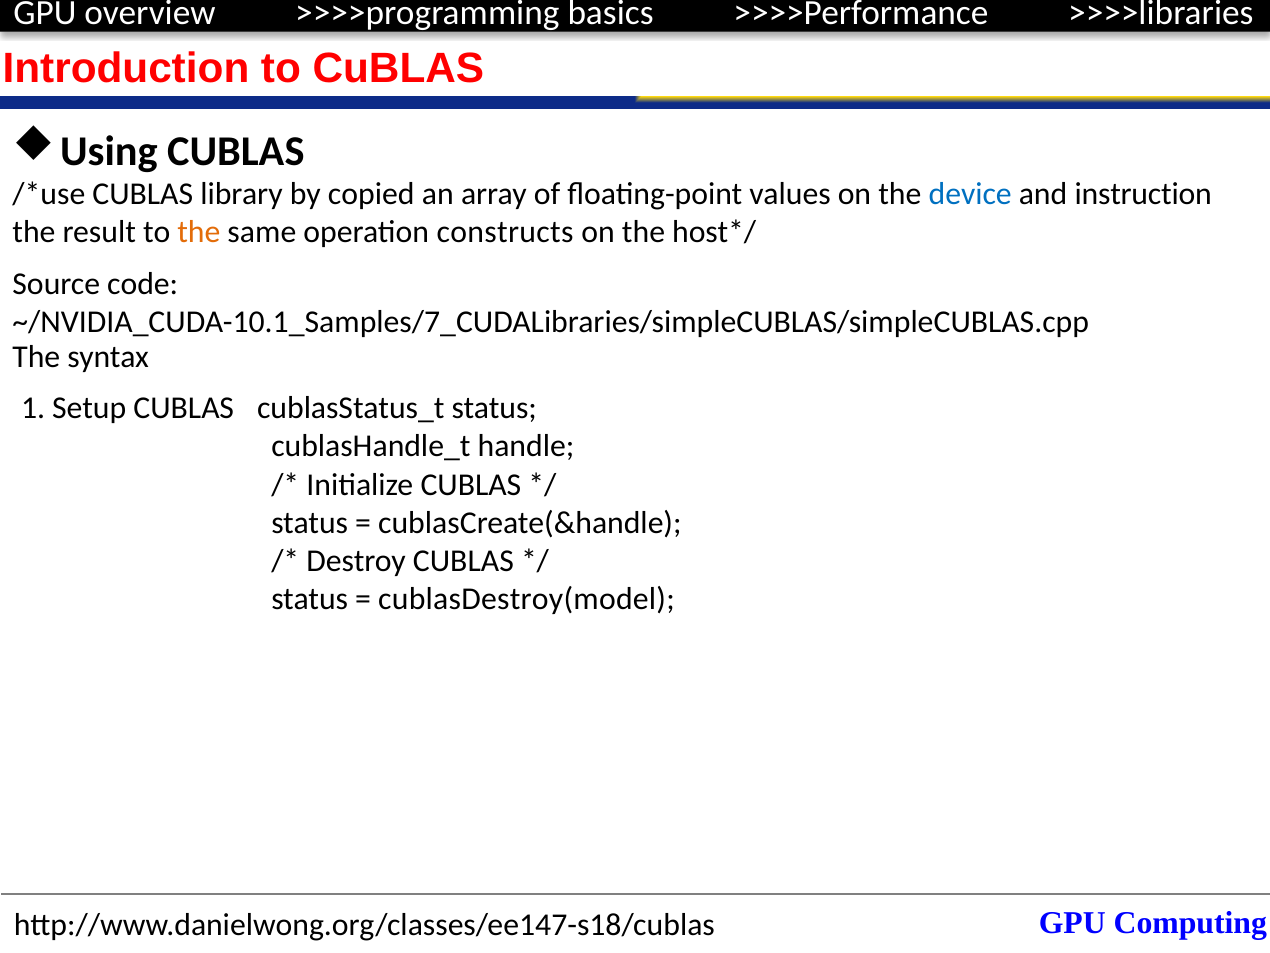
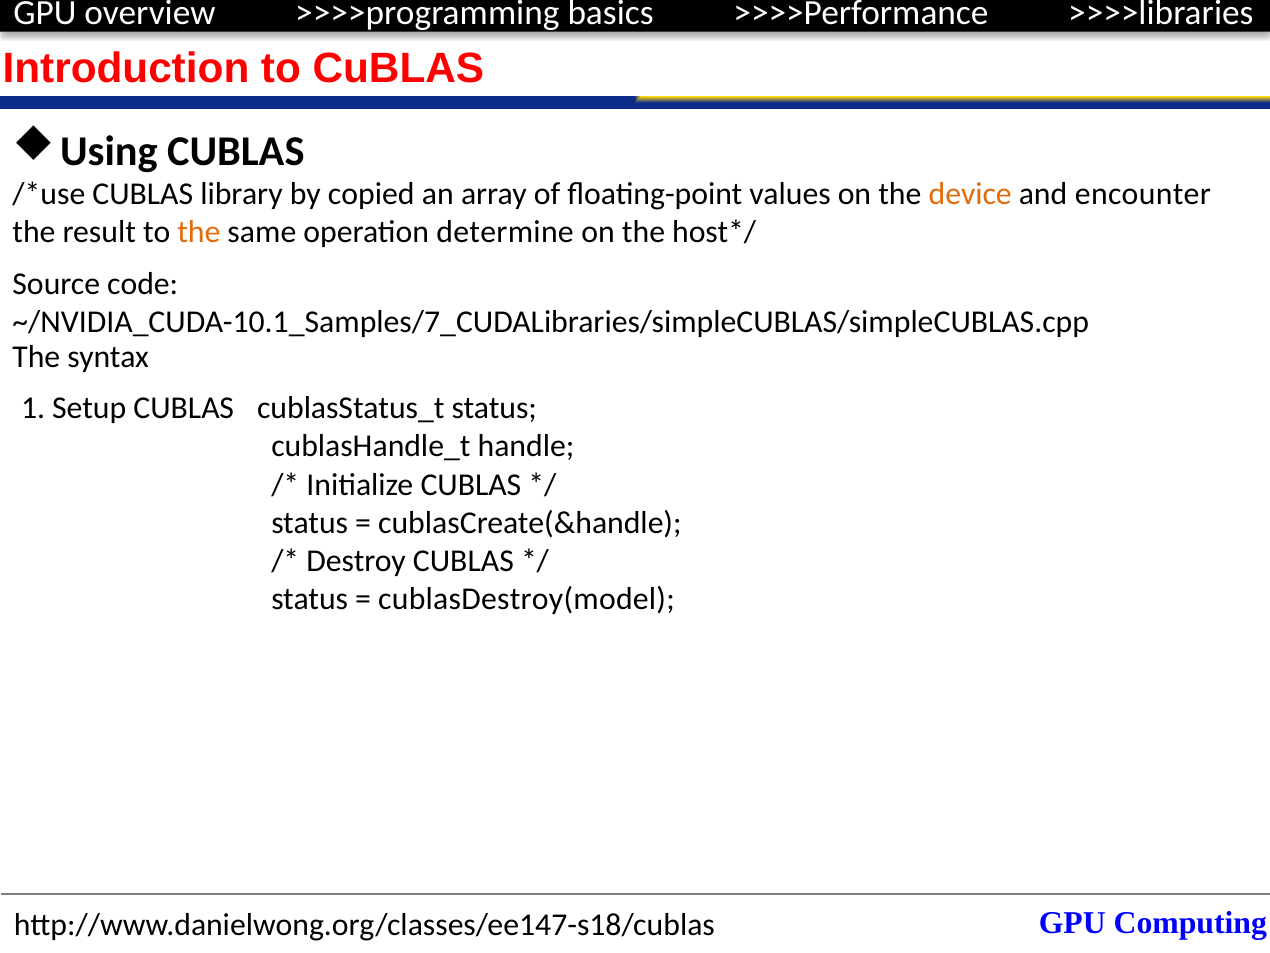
device colour: blue -> orange (970, 194)
instruction: instruction -> encounter (1143, 194)
constructs: constructs -> determine (505, 232)
